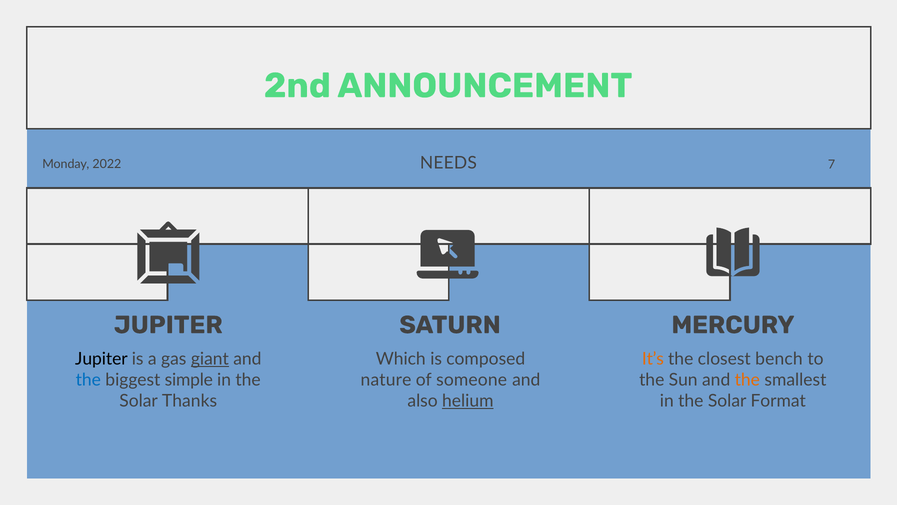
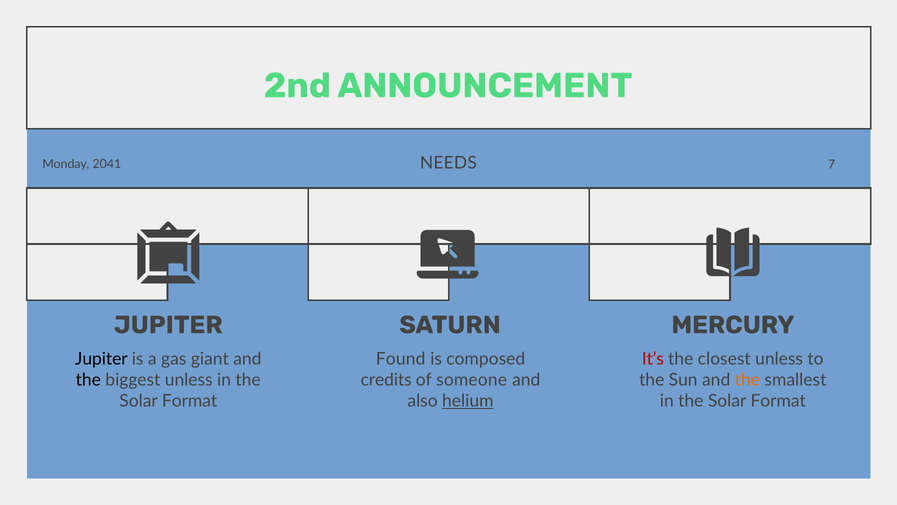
2022: 2022 -> 2041 (107, 164)
giant underline: present -> none (210, 359)
Which: Which -> Found (401, 359)
It’s colour: orange -> red (653, 359)
closest bench: bench -> unless (779, 359)
the colour: blue -> black (88, 380)
biggest simple: simple -> unless (189, 380)
nature: nature -> credits (386, 380)
Thanks: Thanks -> Format (190, 401)
